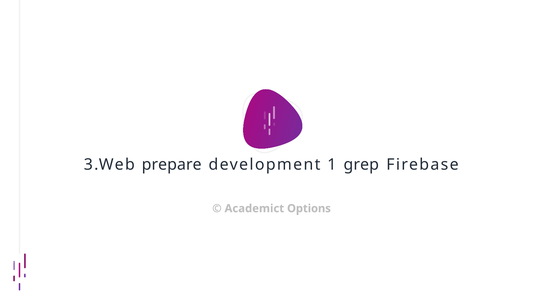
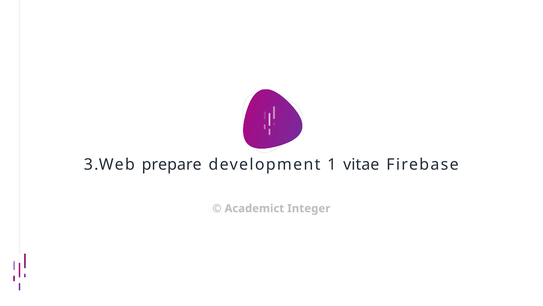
grep: grep -> vitae (361, 164)
Options: Options -> Integer (309, 208)
